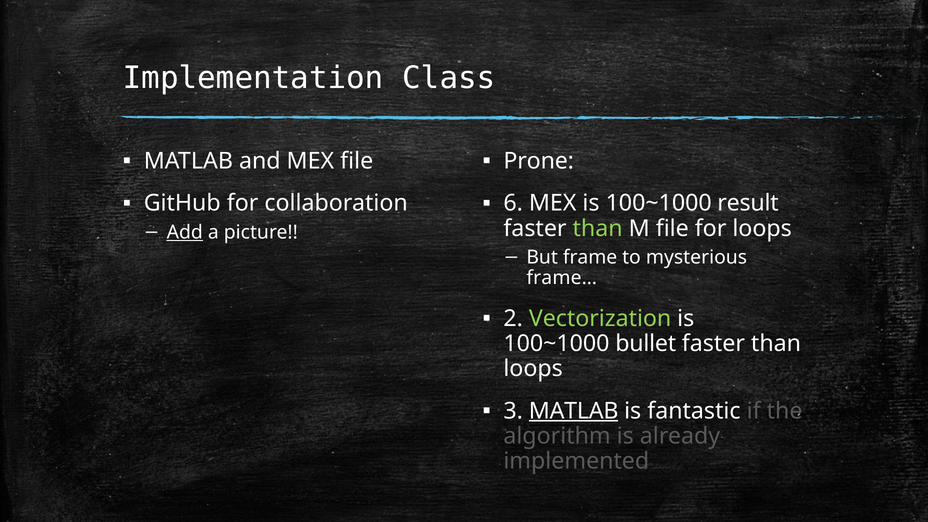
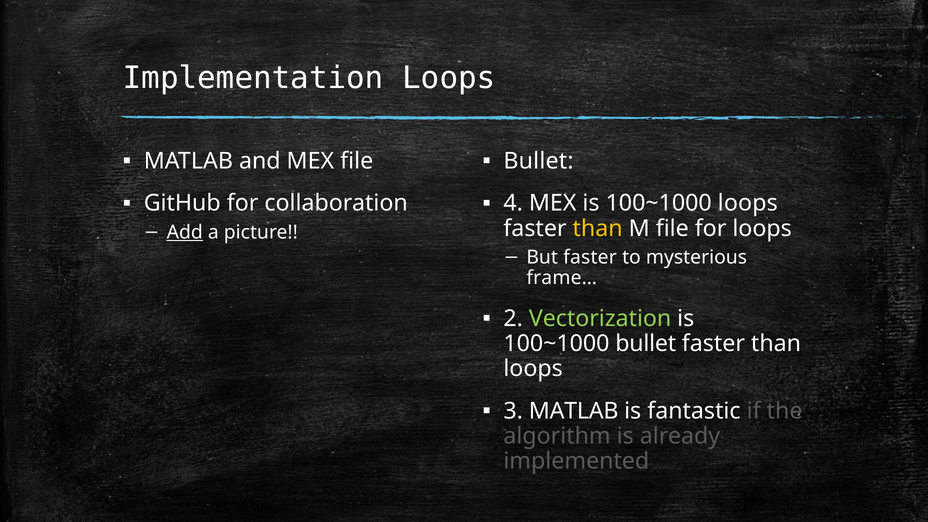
Implementation Class: Class -> Loops (449, 78)
Prone: Prone -> Bullet (539, 161)
6: 6 -> 4 (513, 203)
100~1000 result: result -> loops (748, 203)
than colour: light green -> yellow (598, 228)
But frame: frame -> faster (590, 257)
MATLAB underline: present -> none (574, 411)
